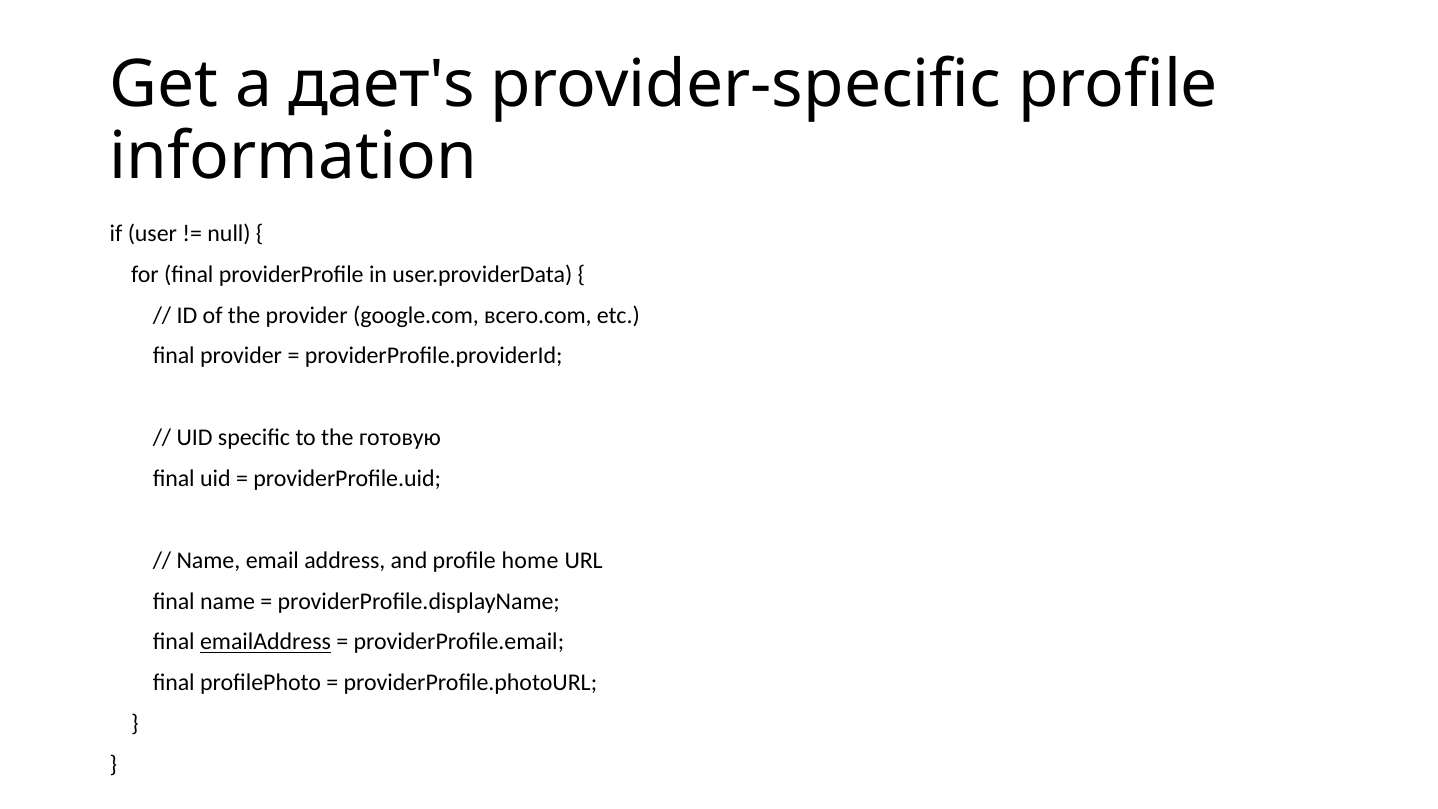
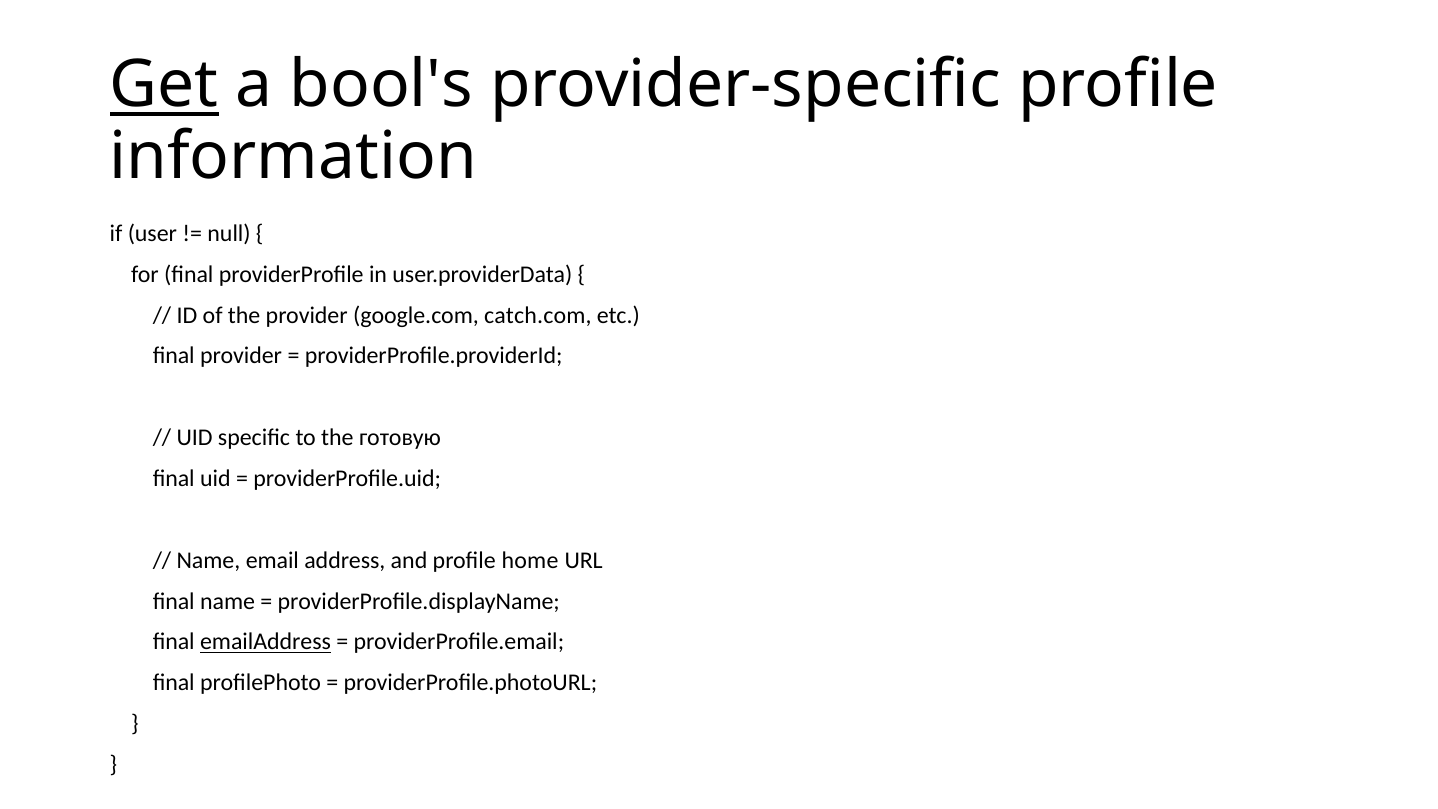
Get underline: none -> present (164, 85)
дает's: дает's -> bool's (381, 85)
всего.com: всего.com -> catch.com (538, 315)
